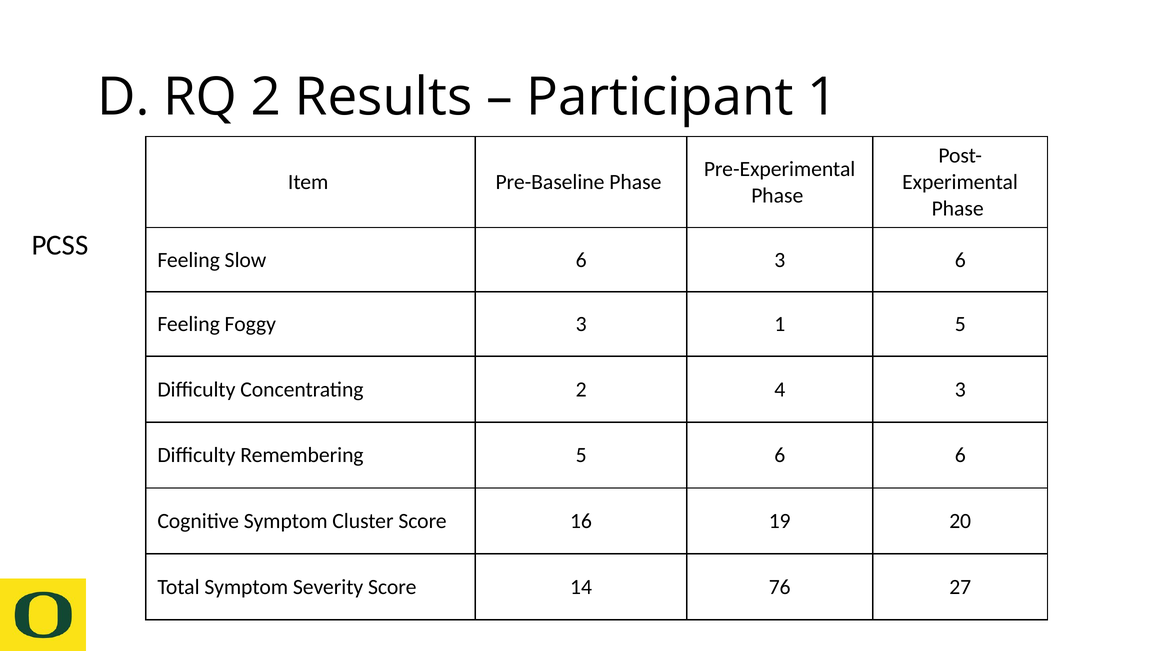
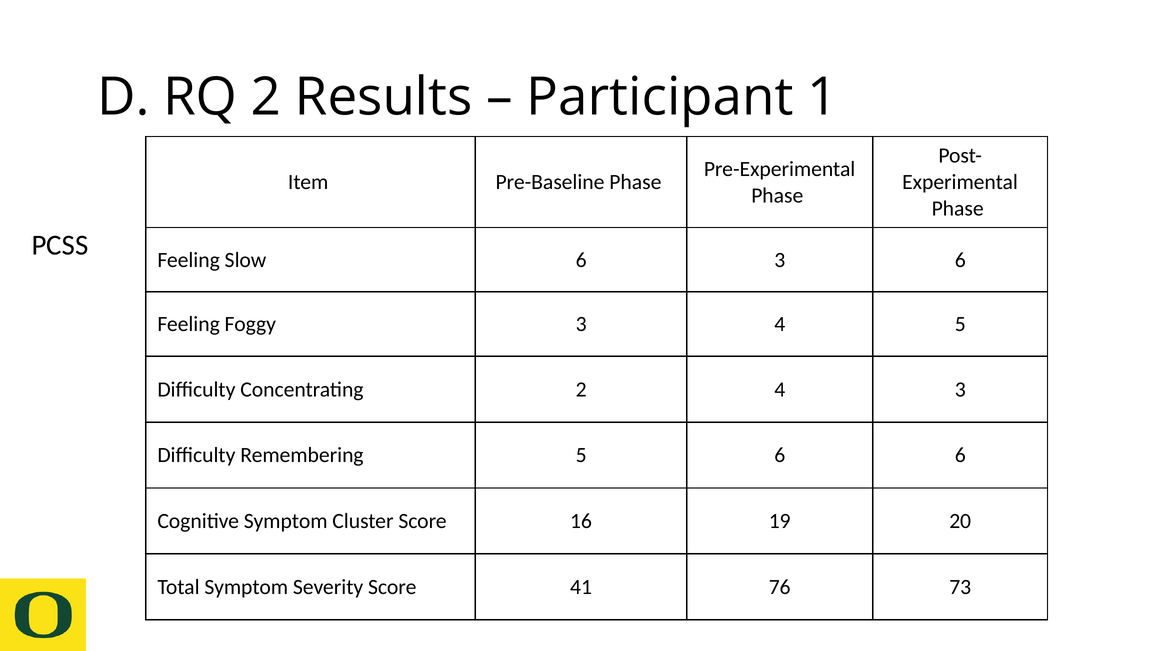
3 1: 1 -> 4 (780, 324)
14: 14 -> 41 (581, 587)
27: 27 -> 73 (960, 587)
